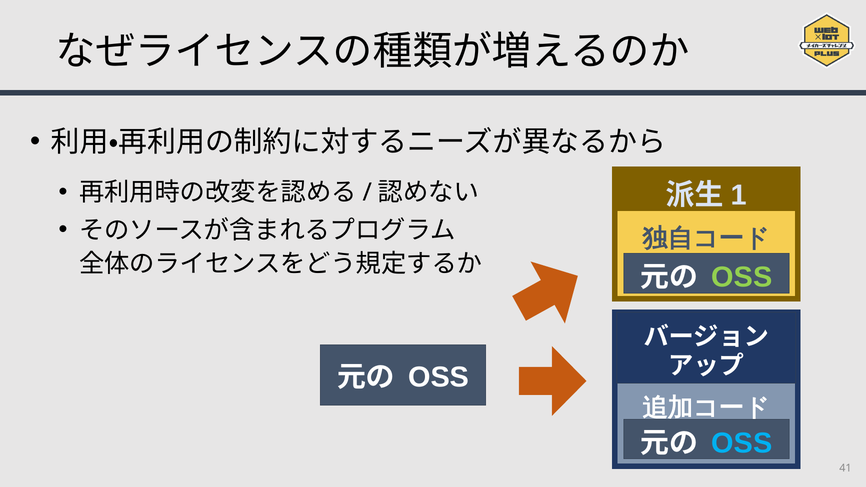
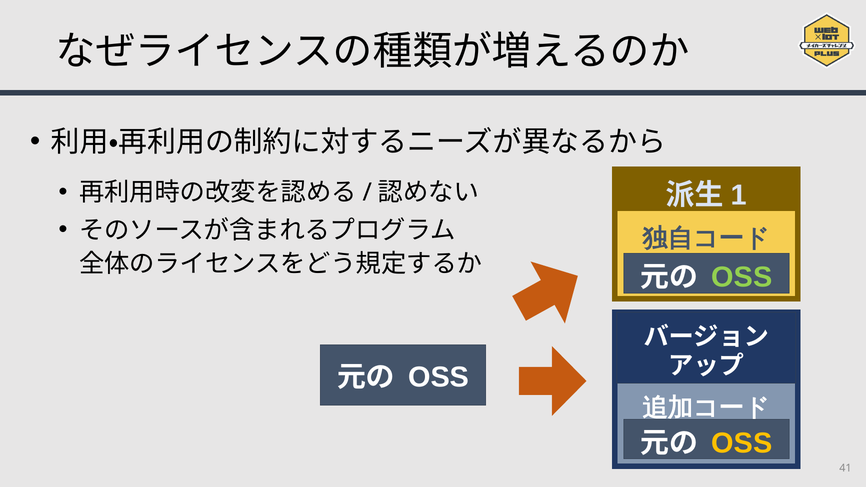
OSS colour: light blue -> yellow (742, 443)
